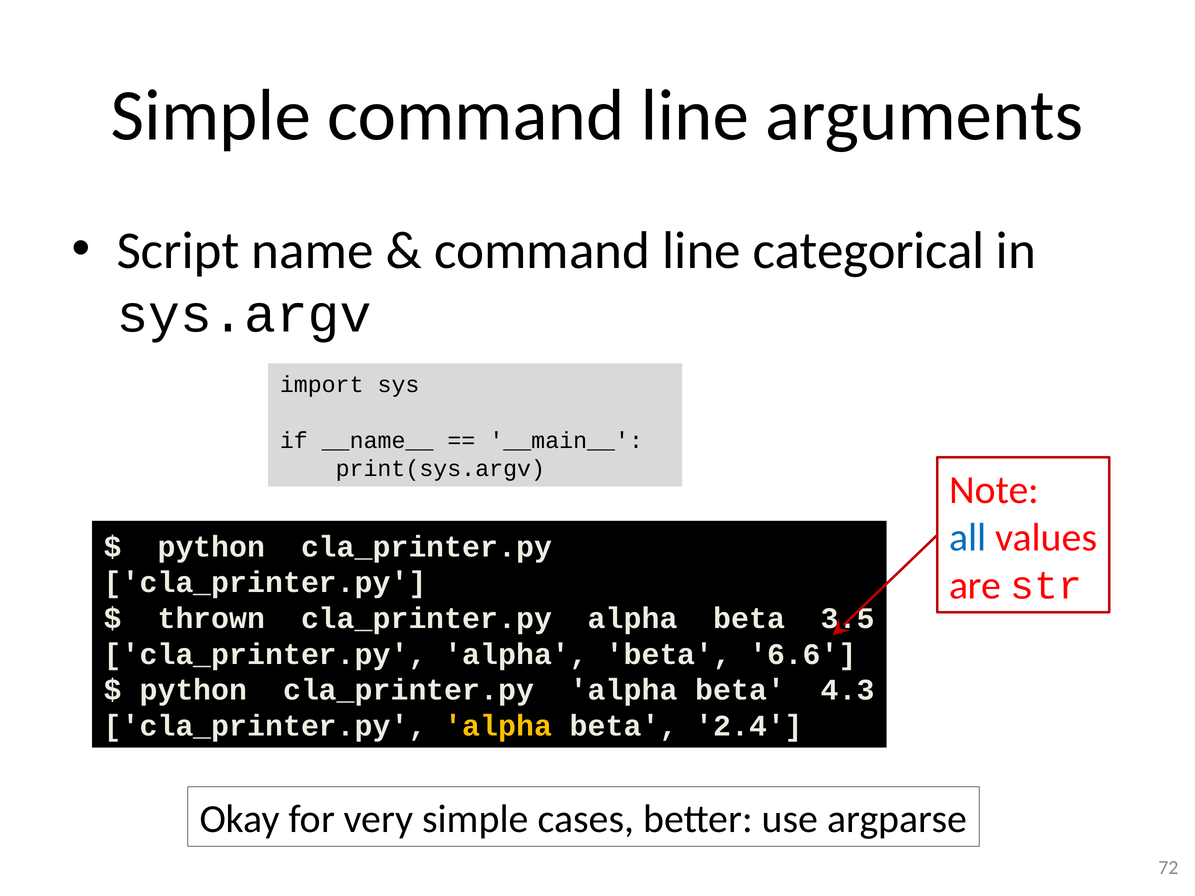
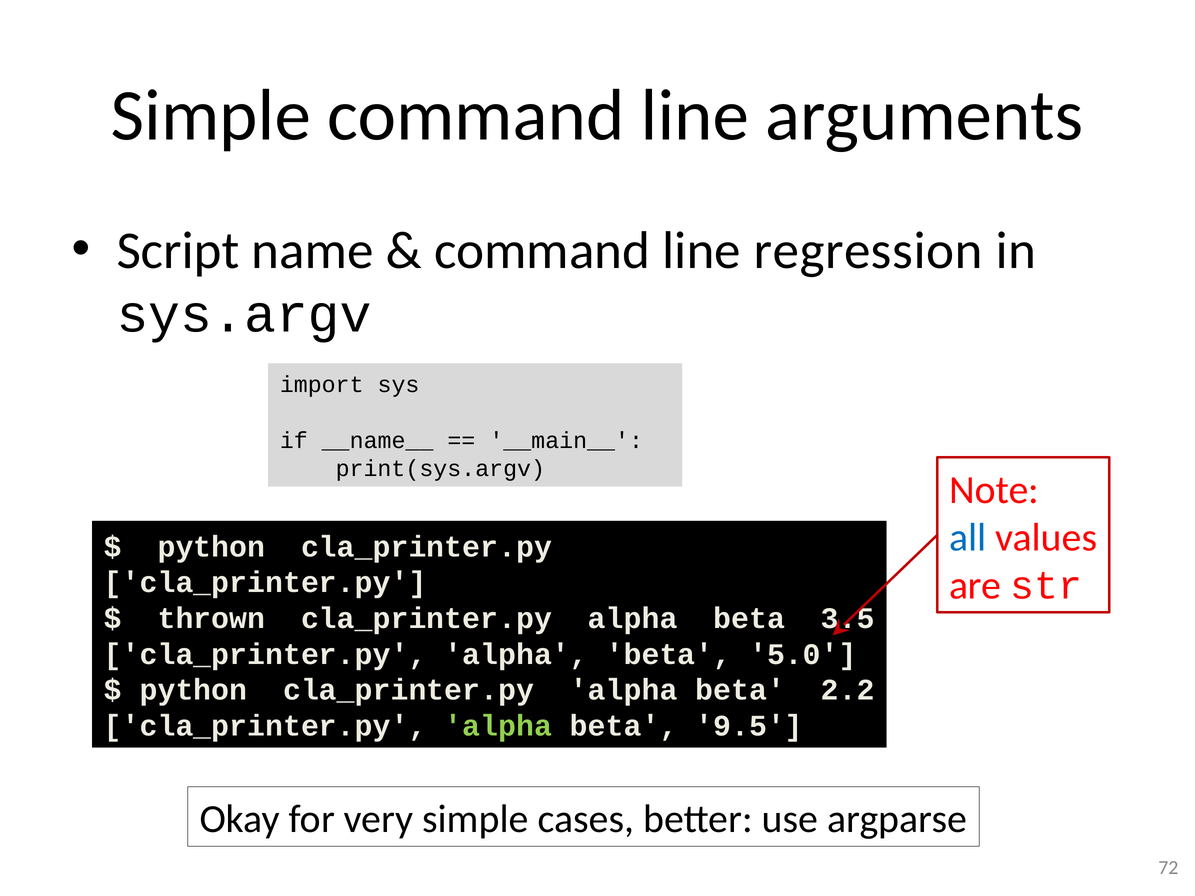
categorical: categorical -> regression (868, 251)
6.6: 6.6 -> 5.0 (803, 654)
4.3: 4.3 -> 2.2 (848, 690)
alpha colour: yellow -> light green (498, 726)
2.4: 2.4 -> 9.5 (749, 726)
